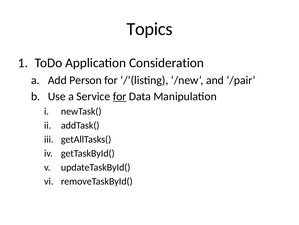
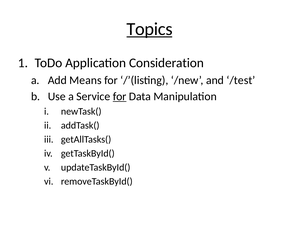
Topics underline: none -> present (150, 29)
Person: Person -> Means (85, 80)
/pair: /pair -> /test (241, 80)
